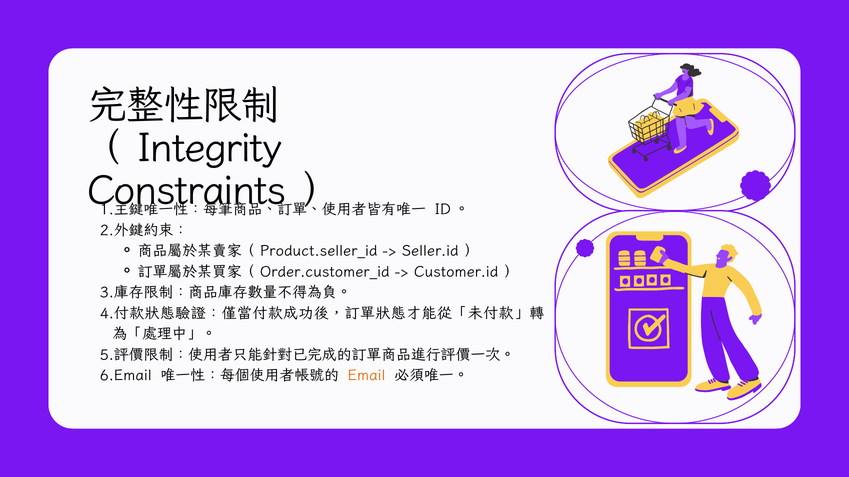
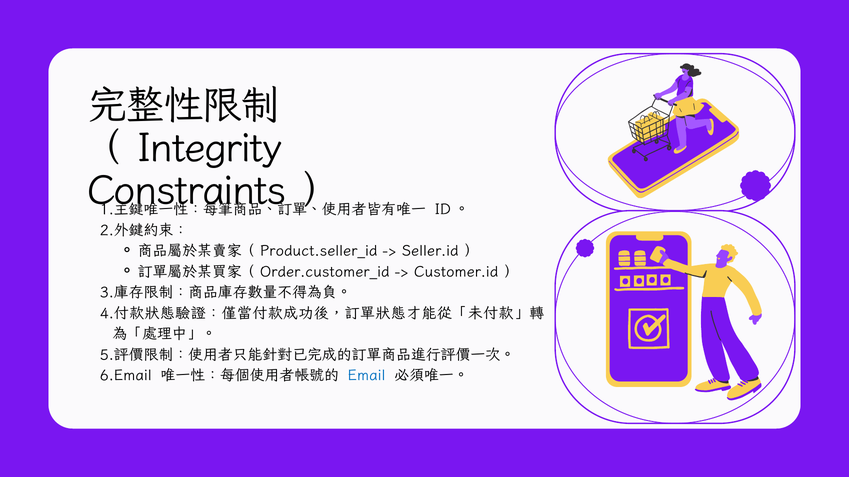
Email colour: orange -> blue (367, 376)
